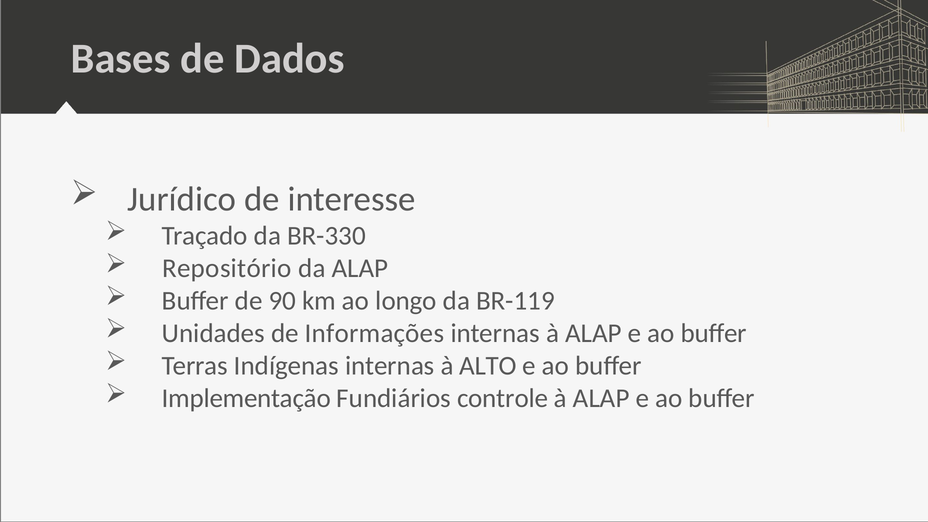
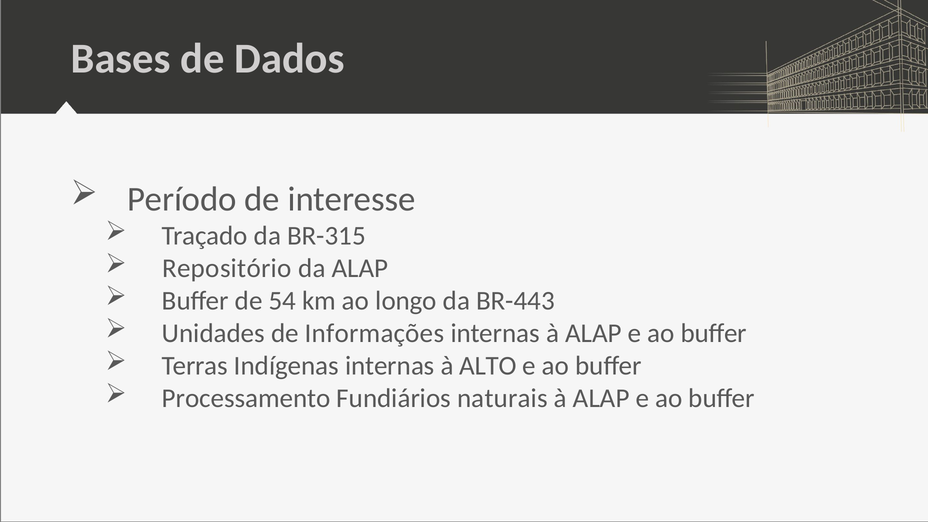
Jurídico: Jurídico -> Período (182, 199)
BR-330: BR-330 -> BR-315 (326, 236)
90: 90 -> 54 (282, 301)
BR-119: BR-119 -> BR-443 (515, 301)
Implementação: Implementação -> Processamento (246, 398)
controle: controle -> naturais (502, 398)
